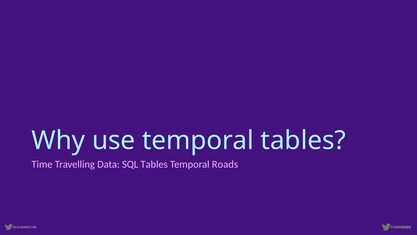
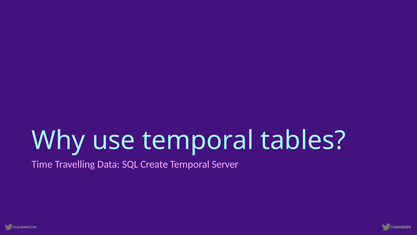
SQL Tables: Tables -> Create (154, 164)
Roads: Roads -> Server (225, 164)
